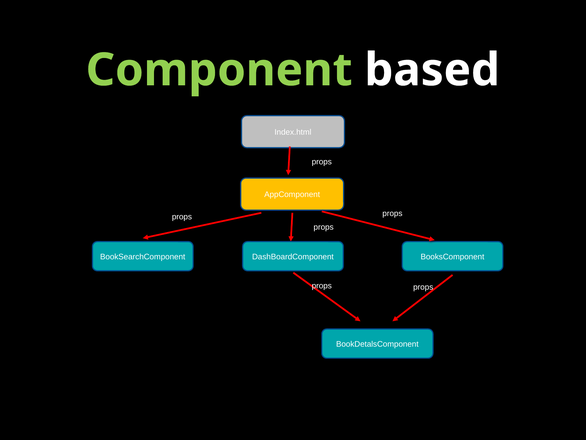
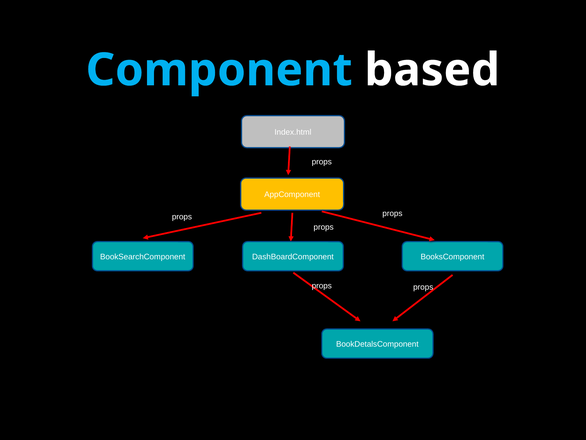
Component colour: light green -> light blue (219, 70)
